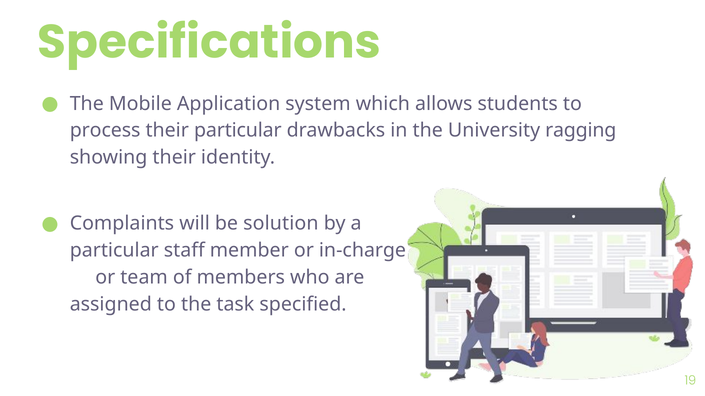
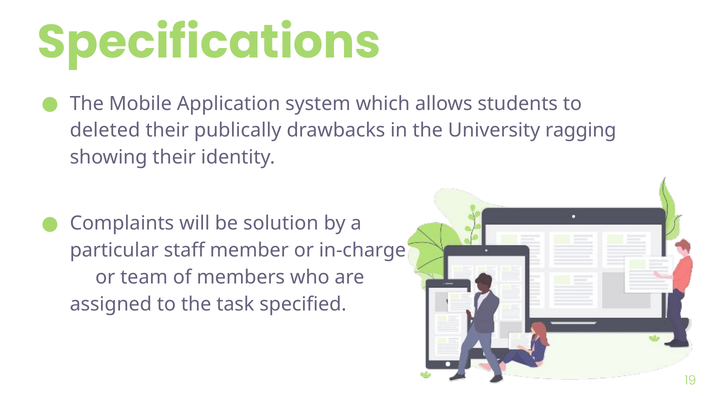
process: process -> deleted (105, 131)
their particular: particular -> publically (238, 131)
